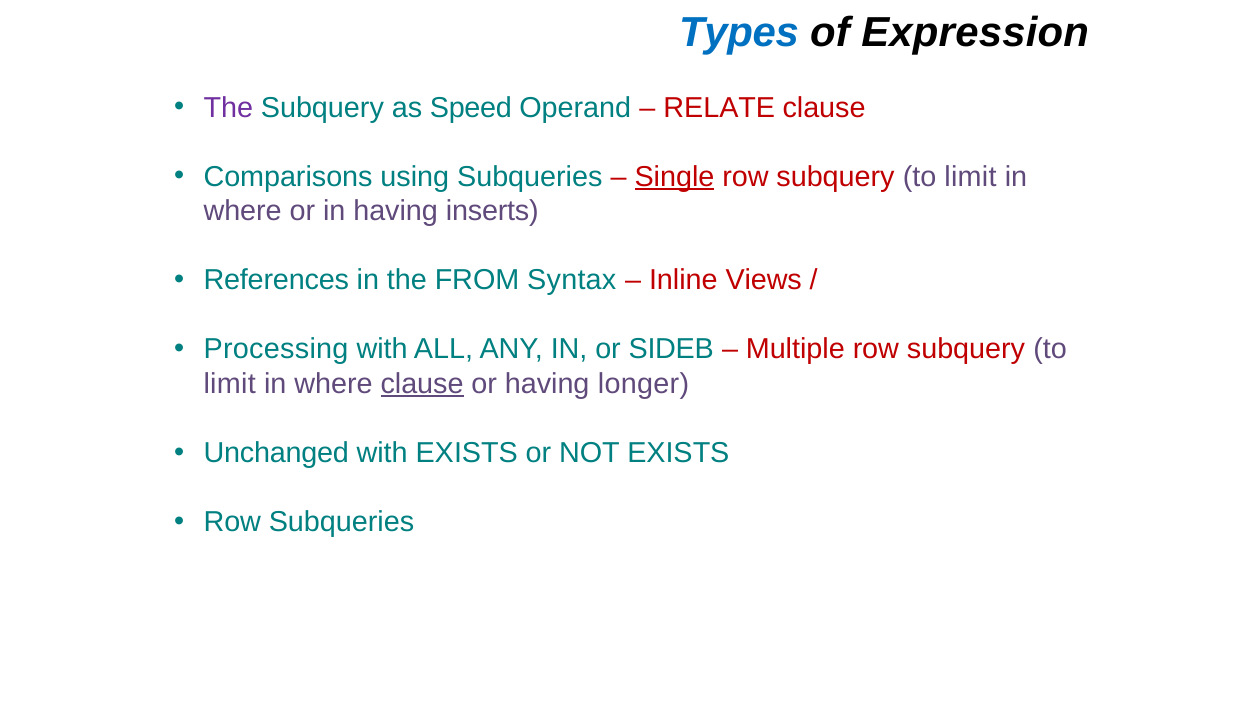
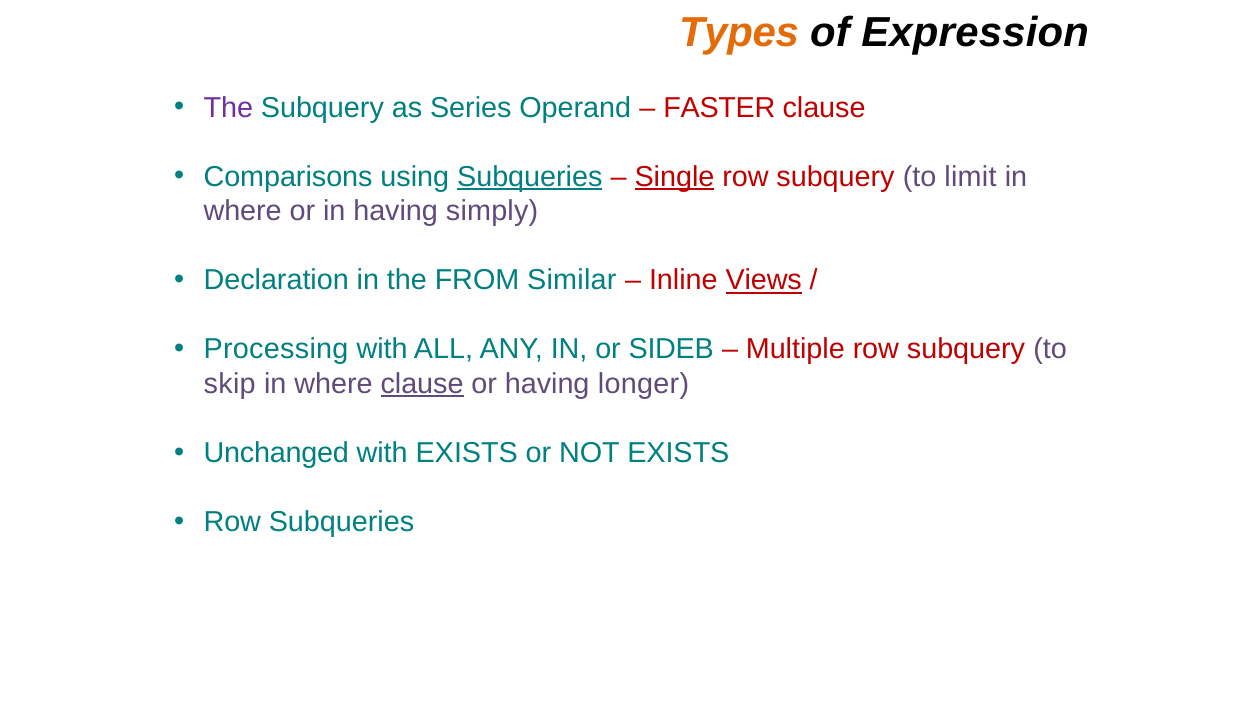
Types colour: blue -> orange (739, 33)
Speed: Speed -> Series (471, 107)
RELATE: RELATE -> FASTER (719, 107)
Subqueries underline: none -> present (530, 177)
inserts: inserts -> simply (492, 211)
References: References -> Declaration (276, 280)
Syntax: Syntax -> Similar (572, 280)
Views underline: none -> present (764, 280)
limit: limit -> skip (230, 384)
